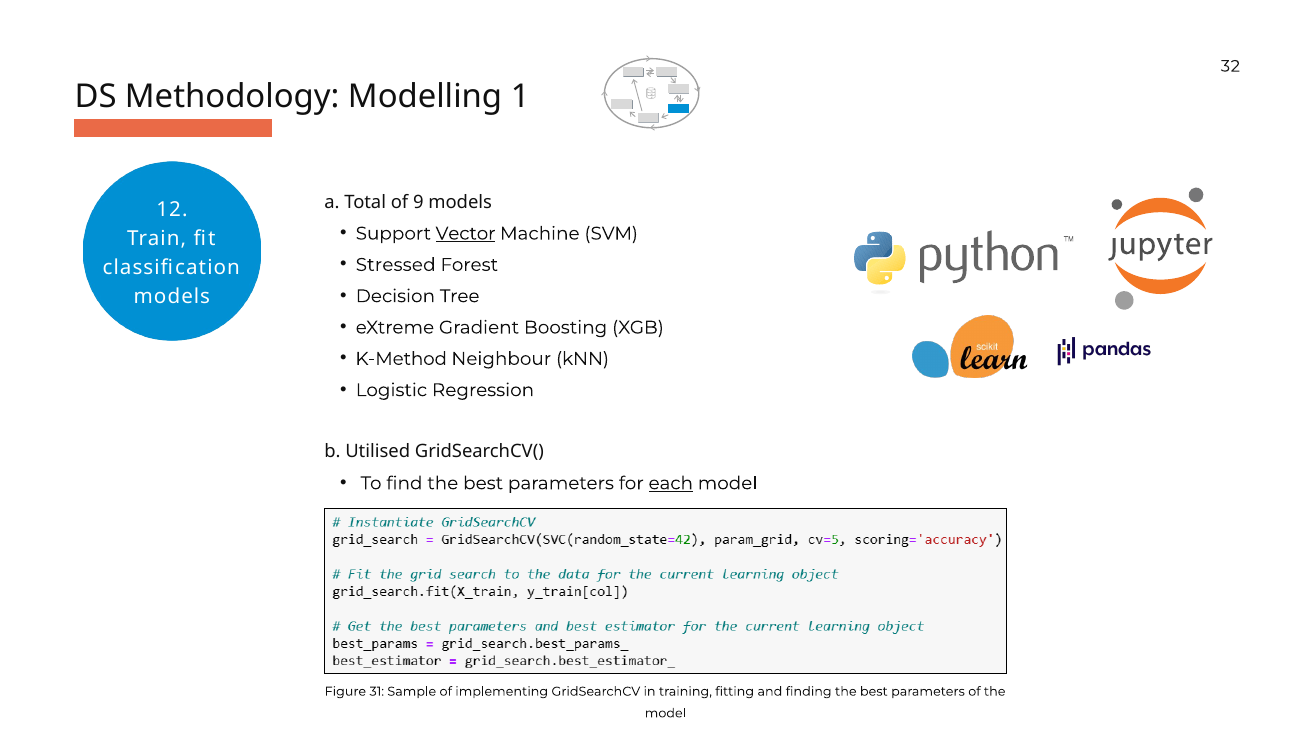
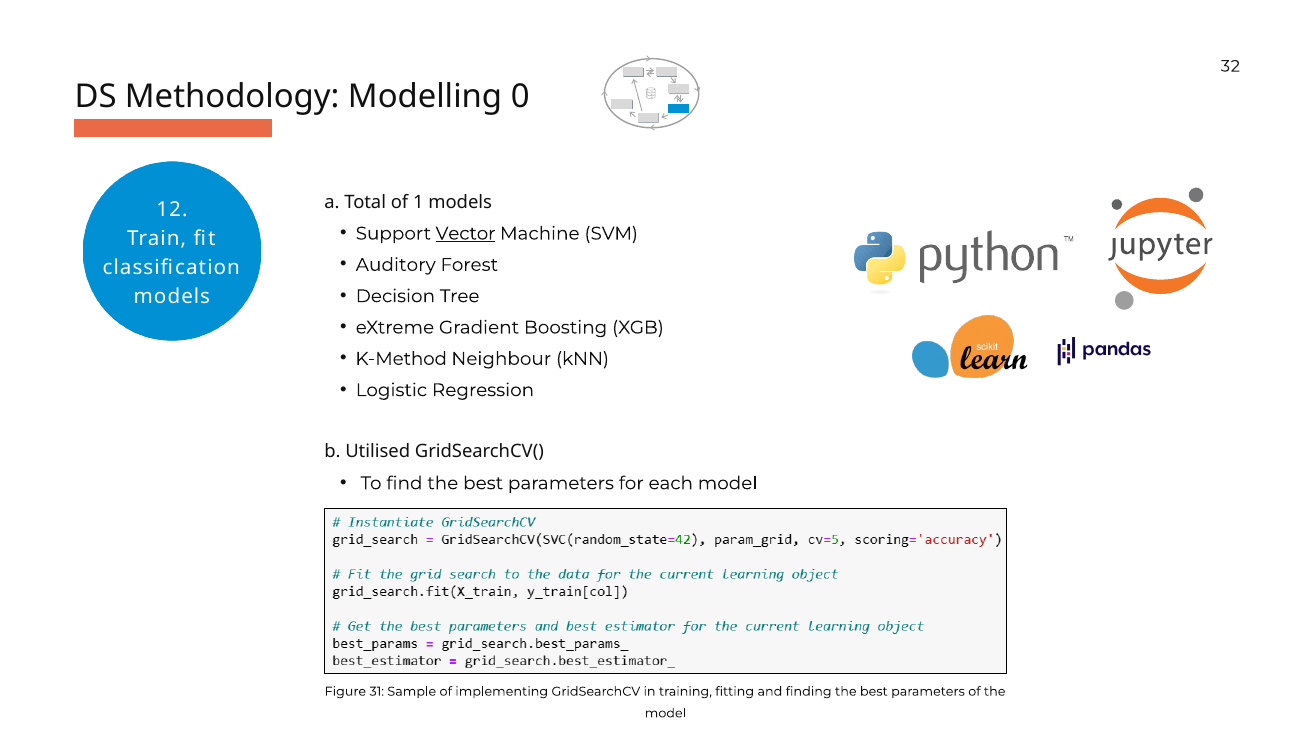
1: 1 -> 0 (520, 97)
9: 9 -> 1 (418, 202)
Stressed: Stressed -> Auditory (396, 265)
each underline: present -> none (671, 483)
